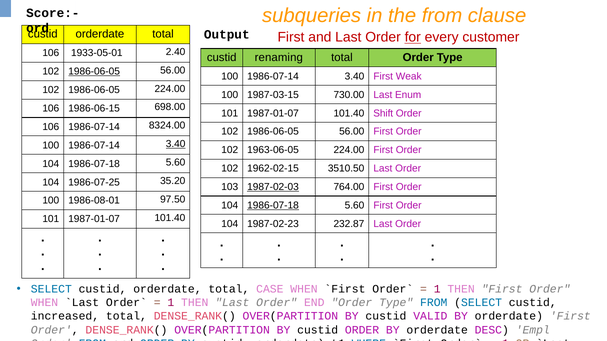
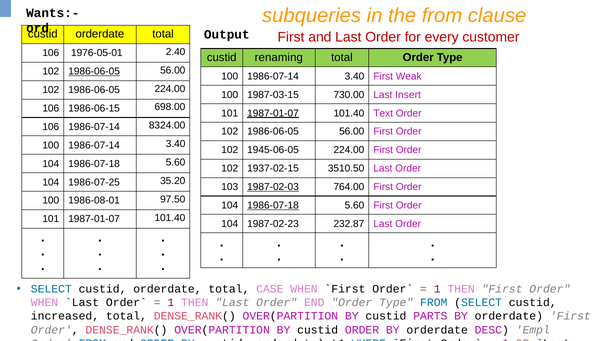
Score:-: Score:- -> Wants:- (53, 13)
for underline: present -> none (413, 37)
1933-05-01: 1933-05-01 -> 1976-05-01 (97, 53)
Enum: Enum -> Insert (408, 95)
1987-01-07 underline: none -> present (273, 113)
Shift: Shift -> Text (383, 113)
3.40 underline: present -> none (176, 144)
1963-06-05: 1963-06-05 -> 1945-06-05 (273, 150)
1962-02-15: 1962-02-15 -> 1937-02-15 (273, 169)
VALID: VALID -> PARTS (430, 317)
